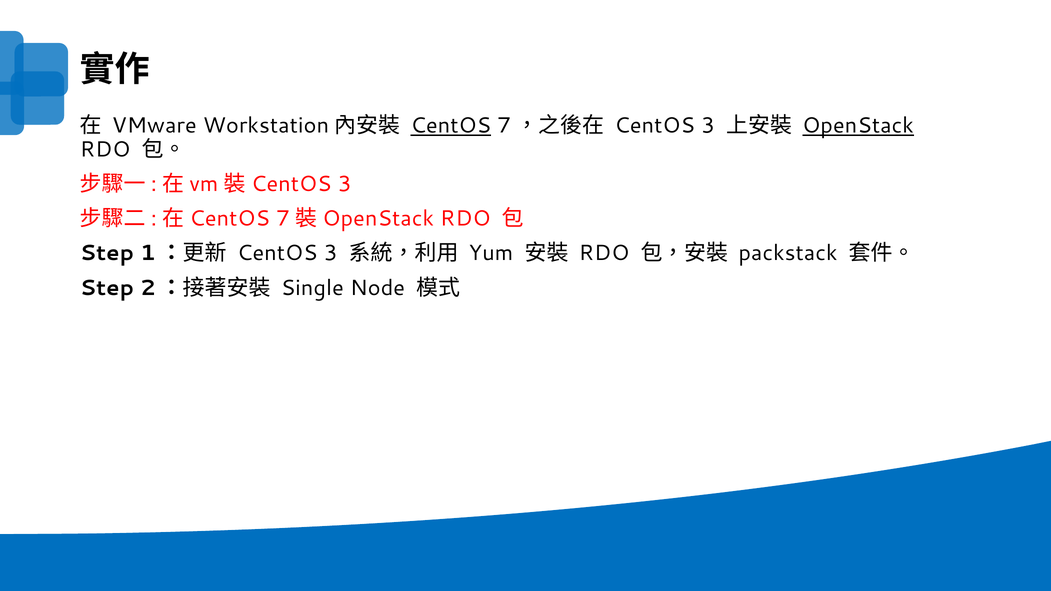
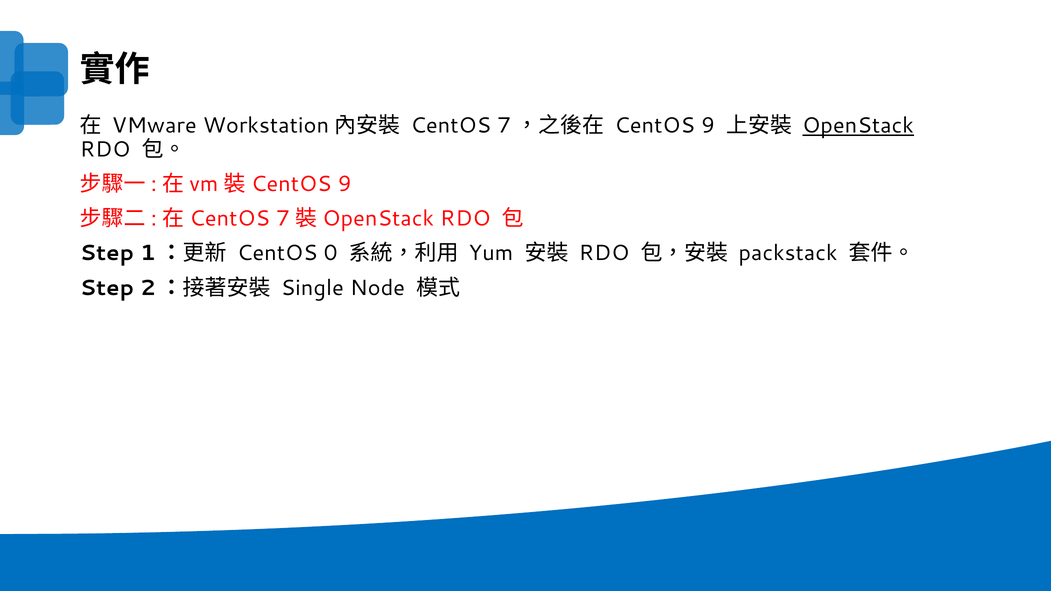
CentOS underline: present -> none (451, 126)
3: 3 -> 9 (708, 126)
3: 3 -> 9 (345, 184)
3: 3 -> 0 (331, 253)
